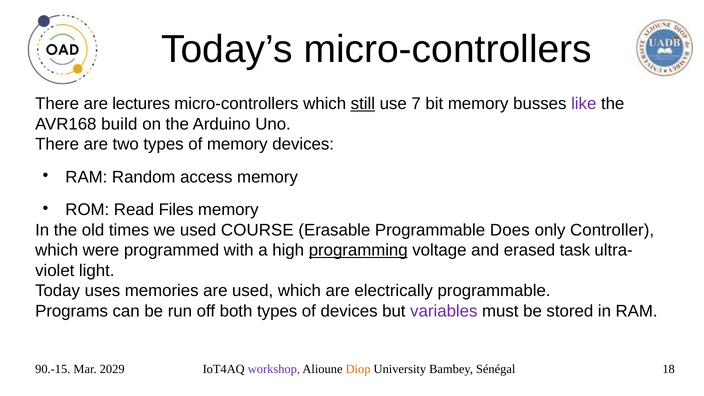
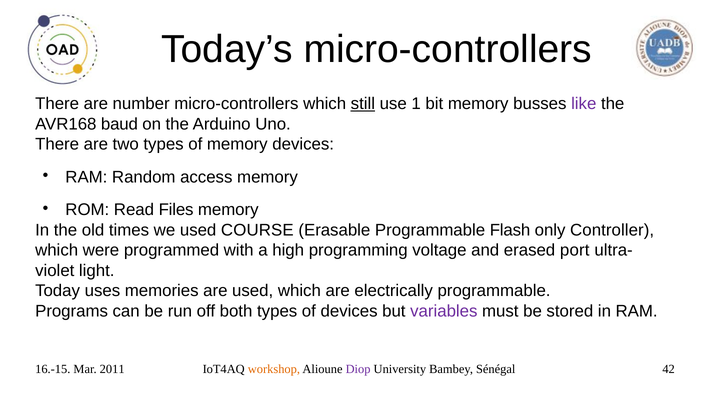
lectures: lectures -> number (141, 104)
7: 7 -> 1 (416, 104)
build: build -> baud (119, 124)
Does: Does -> Flash (510, 230)
programming underline: present -> none (358, 250)
task: task -> port (575, 250)
90.-15: 90.-15 -> 16.-15 (53, 369)
2029: 2029 -> 2011 (112, 369)
workshop colour: purple -> orange (274, 369)
Diop colour: orange -> purple (358, 369)
18: 18 -> 42 (669, 369)
